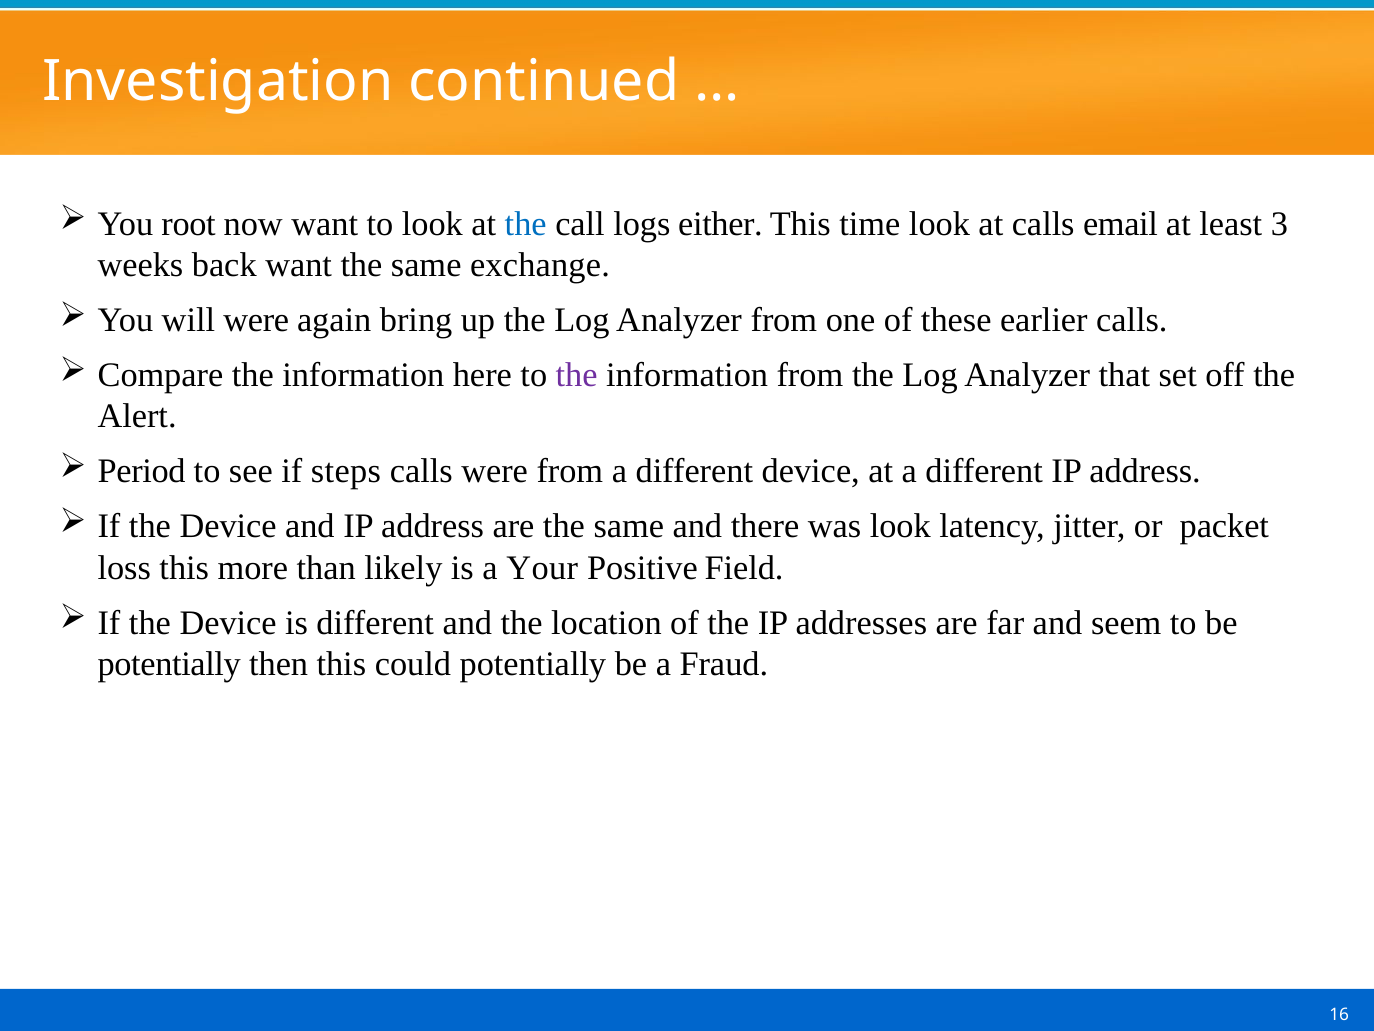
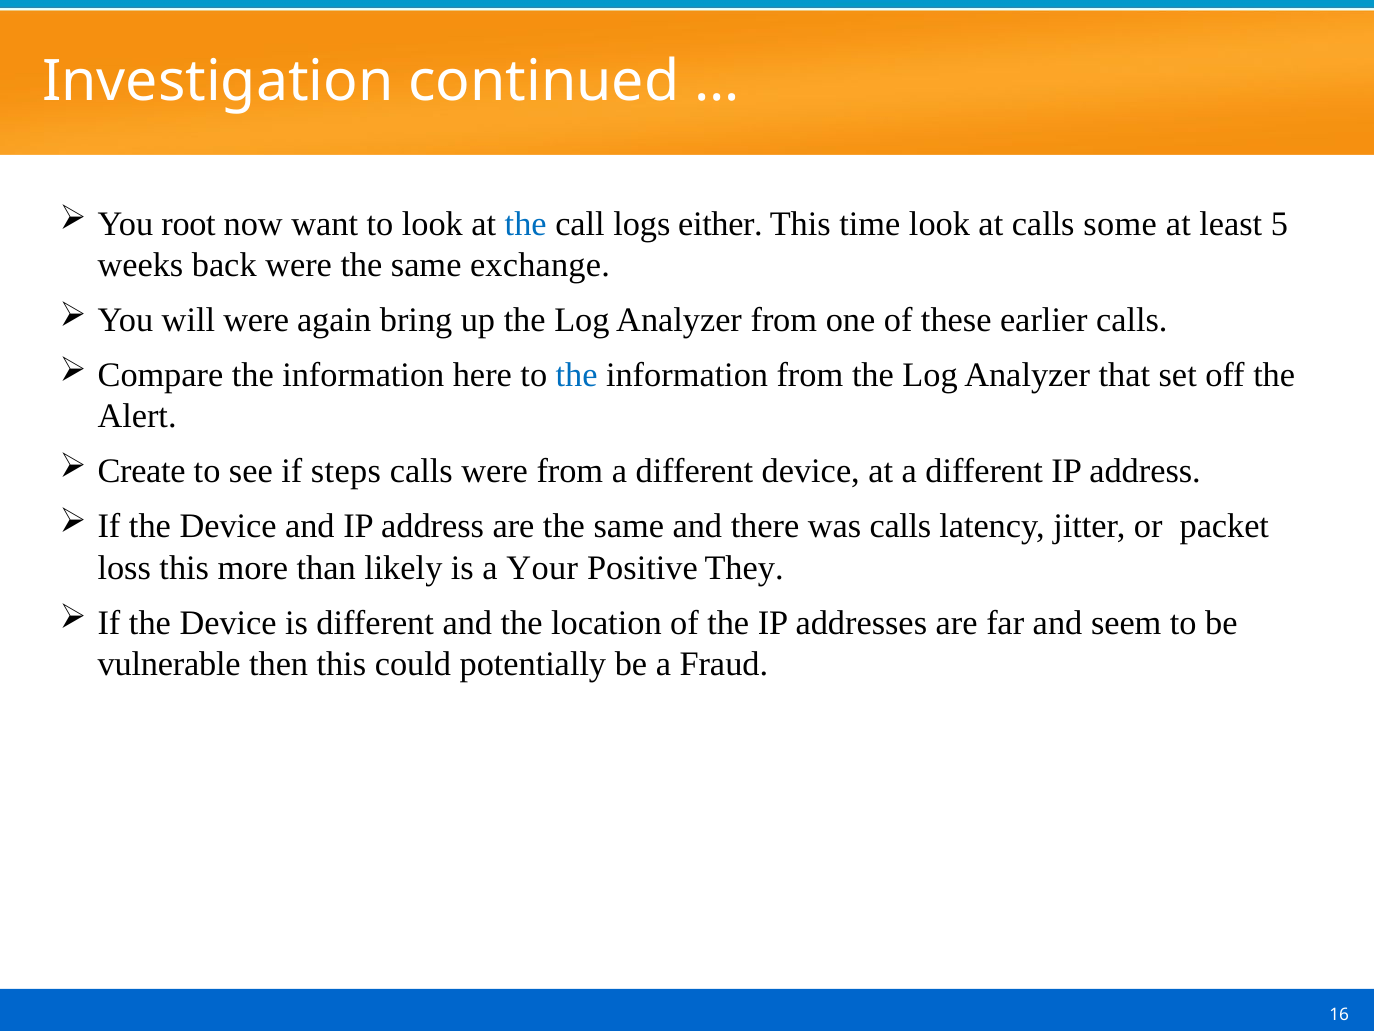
email: email -> some (1120, 224)
3: 3 -> 5 (1279, 224)
back want: want -> were (299, 265)
the colour: purple -> blue (577, 375)
Period: Period -> Create (142, 471)
was look: look -> calls (900, 526)
Field: Field -> They (744, 567)
potentially: potentially -> vulnerable (169, 664)
